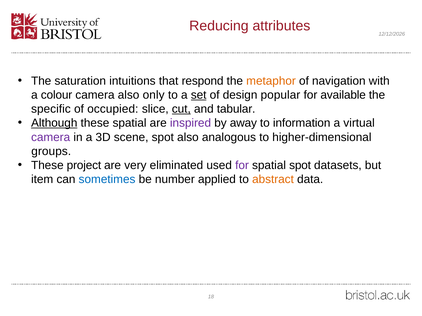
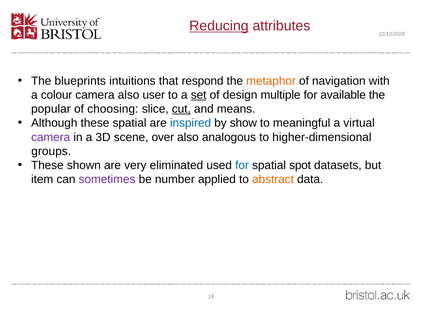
Reducing underline: none -> present (219, 26)
saturation: saturation -> blueprints (80, 81)
only: only -> user (154, 95)
popular: popular -> multiple (281, 95)
specific: specific -> popular (51, 109)
occupied: occupied -> choosing (113, 109)
tabular: tabular -> means (236, 109)
Although underline: present -> none (54, 123)
inspired colour: purple -> blue (191, 123)
away: away -> show (243, 123)
information: information -> meaningful (302, 123)
scene spot: spot -> over (163, 137)
project: project -> shown (84, 166)
for colour: purple -> blue (242, 166)
sometimes colour: blue -> purple (107, 180)
